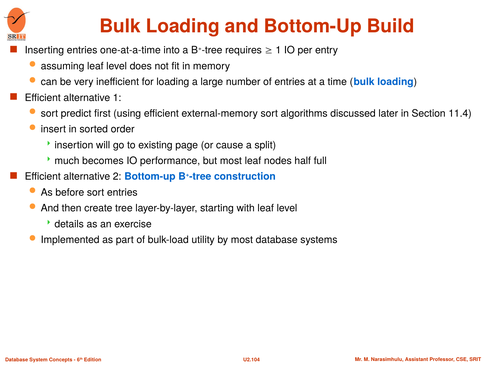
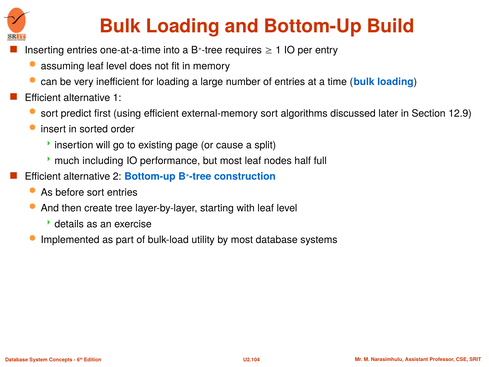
11.4: 11.4 -> 12.9 (460, 113)
becomes: becomes -> including (103, 161)
